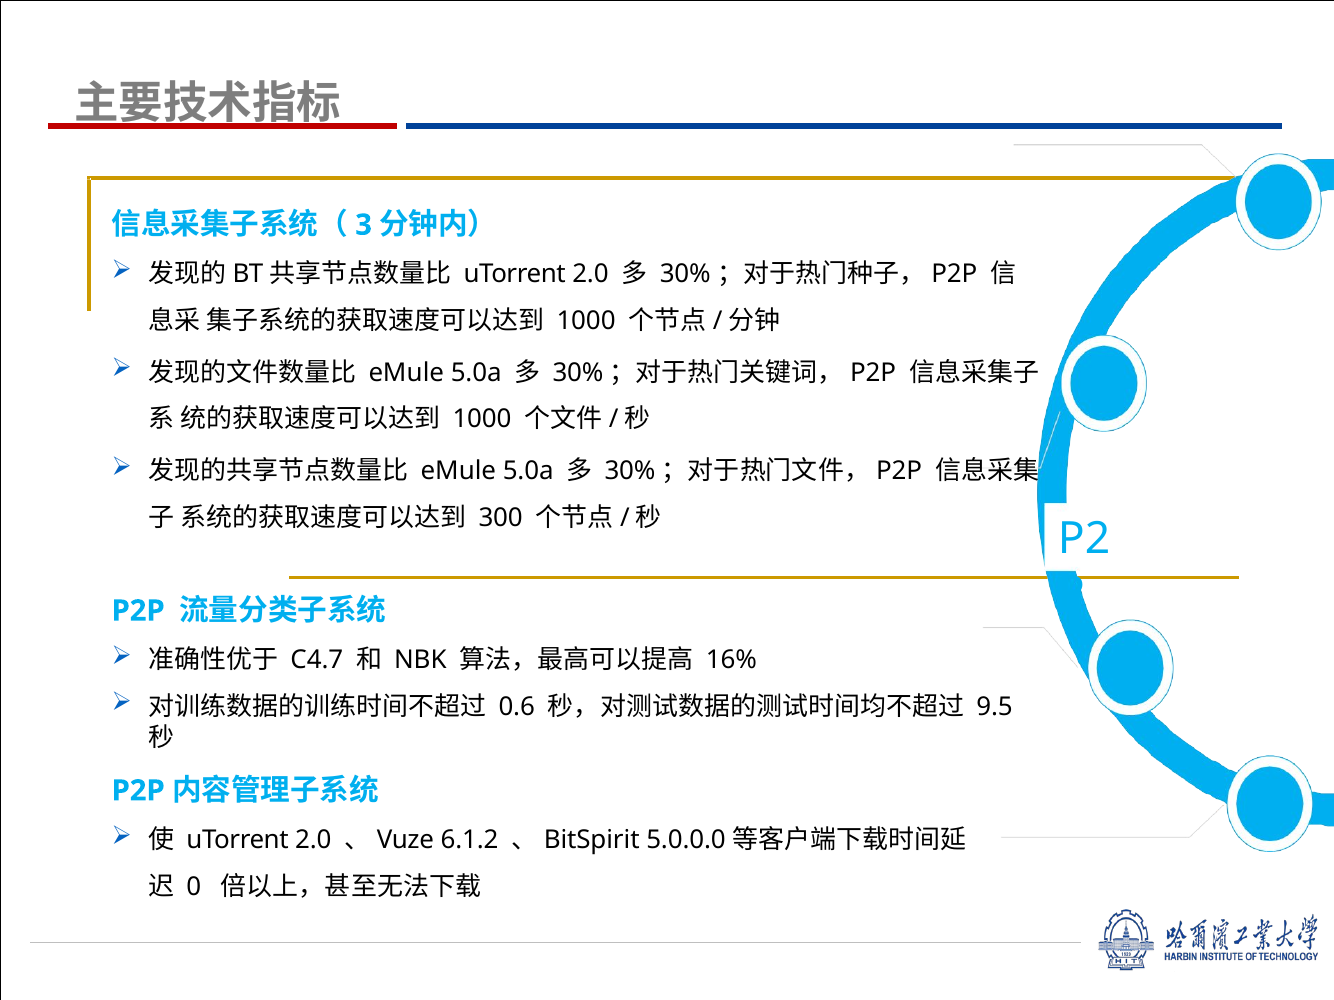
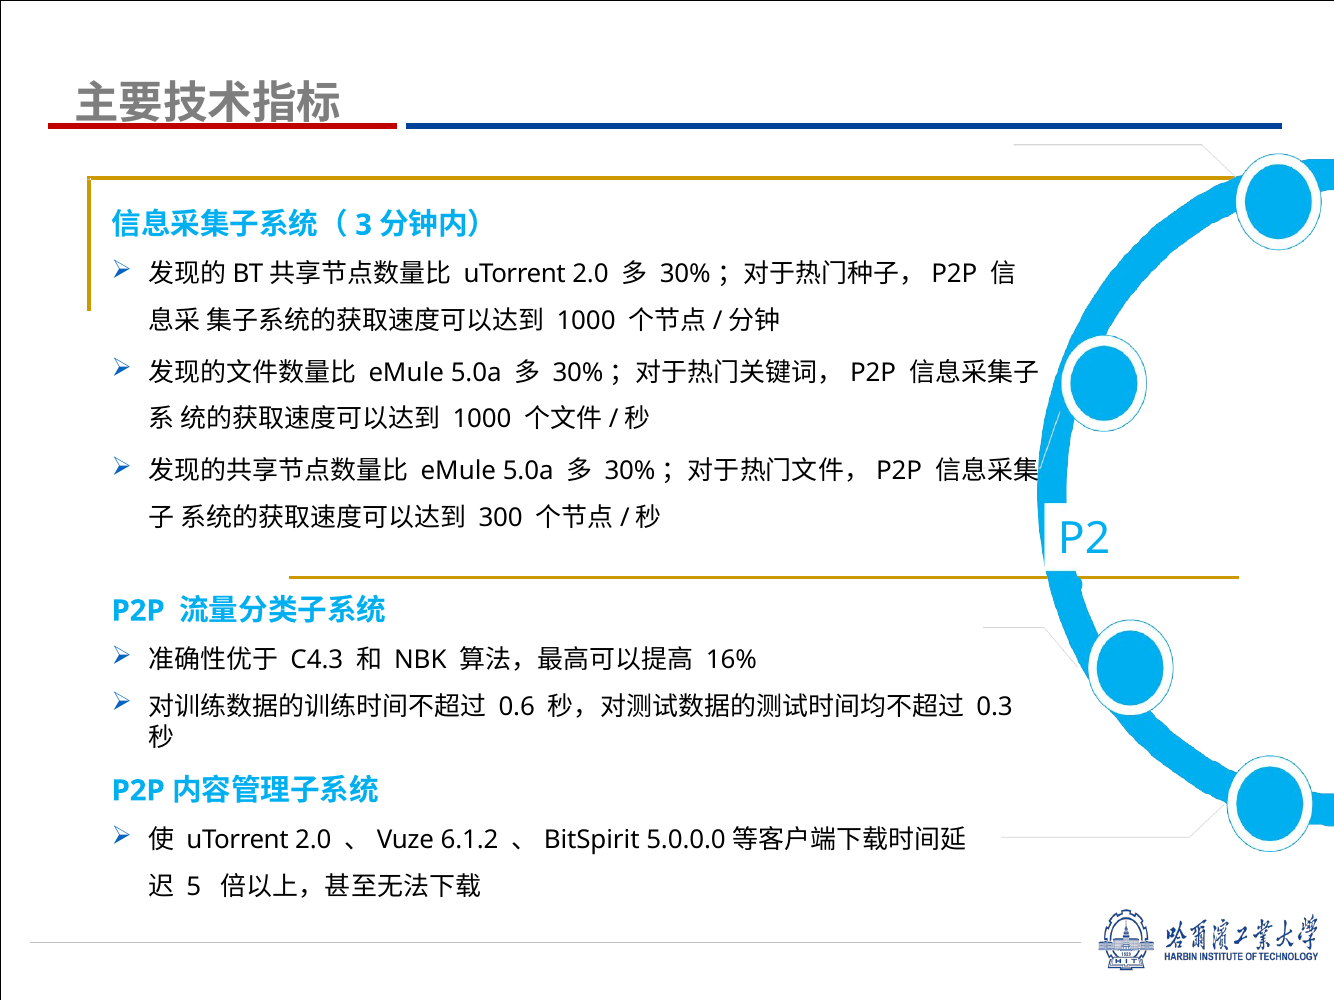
C4.7: C4.7 -> C4.3 (317, 660)
9.5: 9.5 -> 0.3 (995, 707)
0: 0 -> 5 (194, 887)
